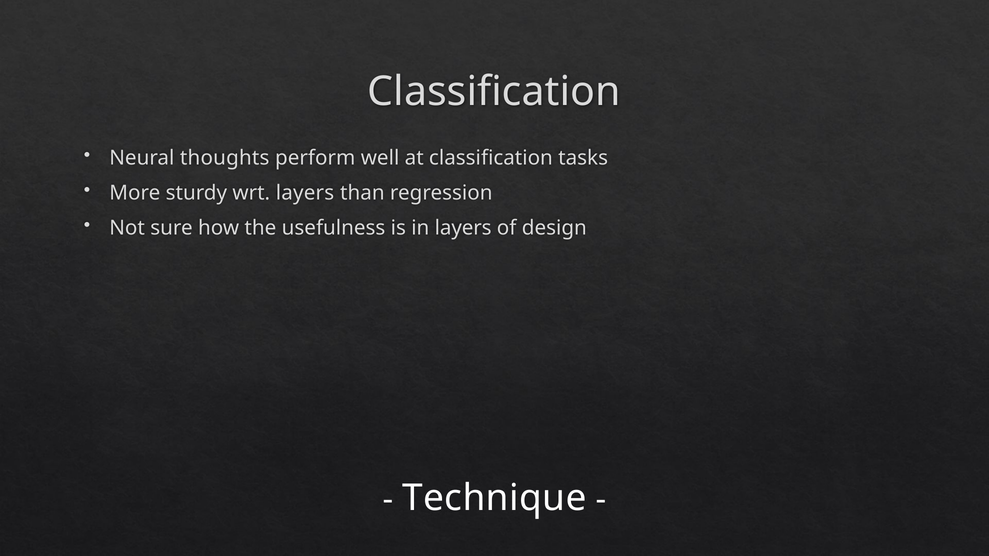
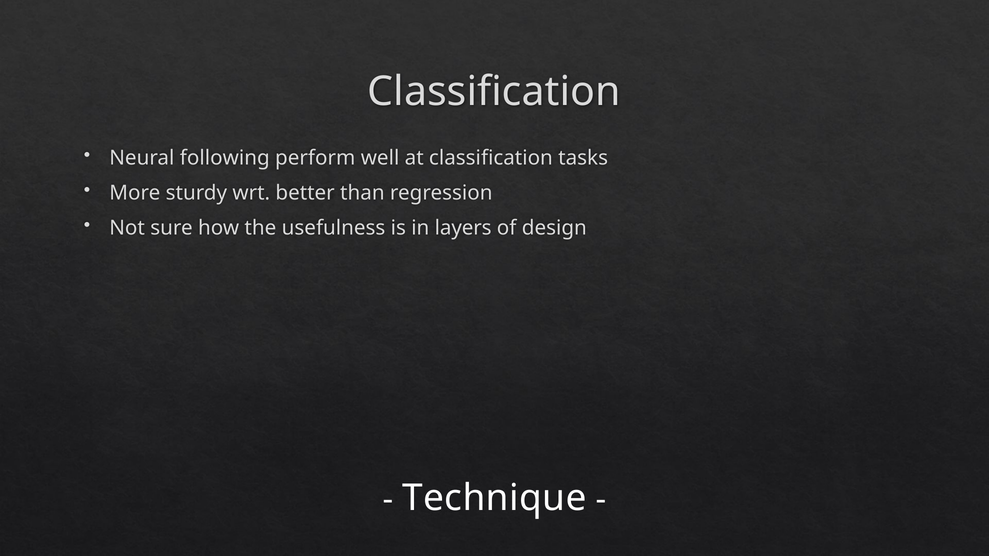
thoughts: thoughts -> following (225, 158)
wrt layers: layers -> better (305, 193)
